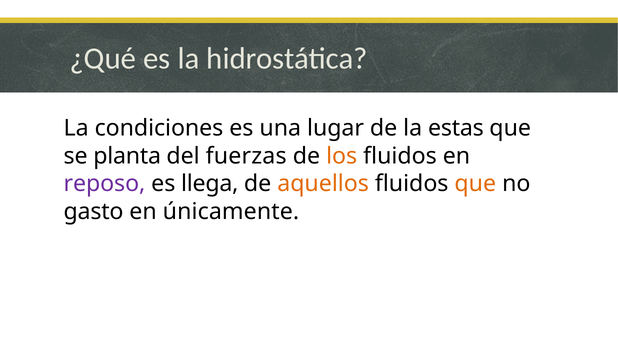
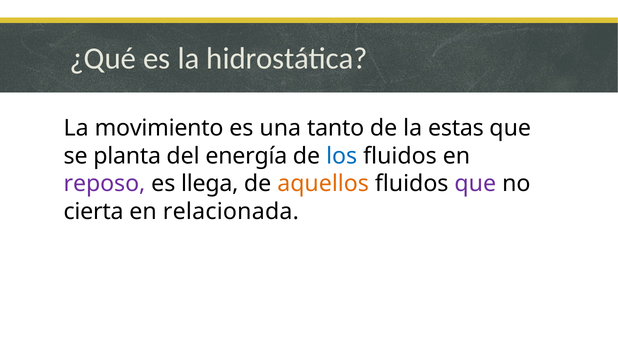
condiciones: condiciones -> movimiento (159, 129)
lugar: lugar -> tanto (336, 129)
fuerzas: fuerzas -> energía (246, 156)
los colour: orange -> blue (342, 156)
que colour: orange -> purple (475, 184)
gasto: gasto -> cierta (94, 212)
únicamente: únicamente -> relacionada (231, 212)
